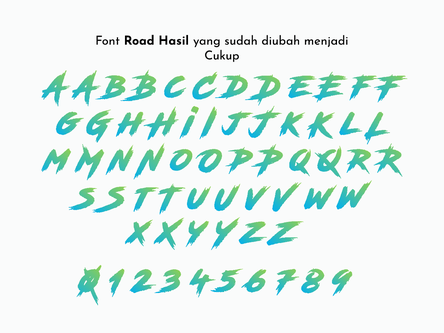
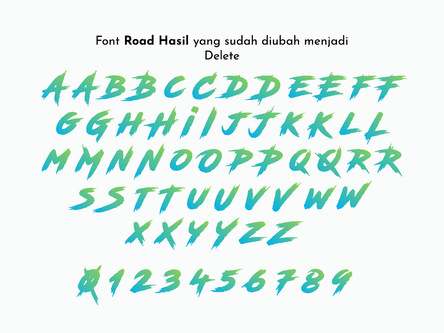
Cukup: Cukup -> Delete (222, 55)
